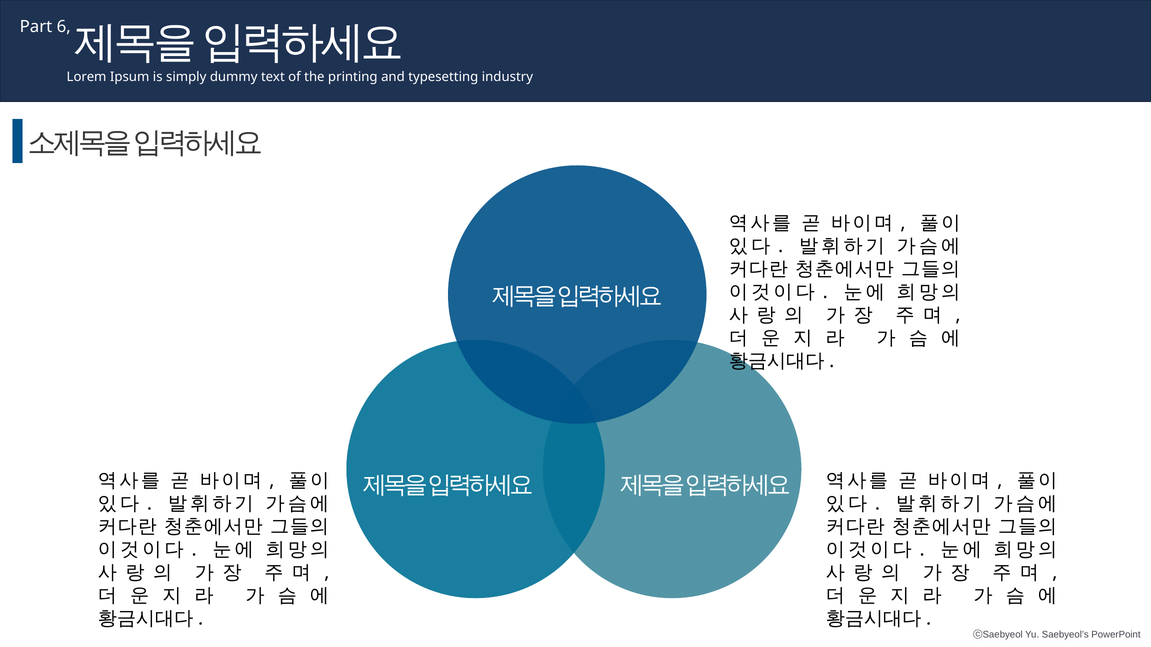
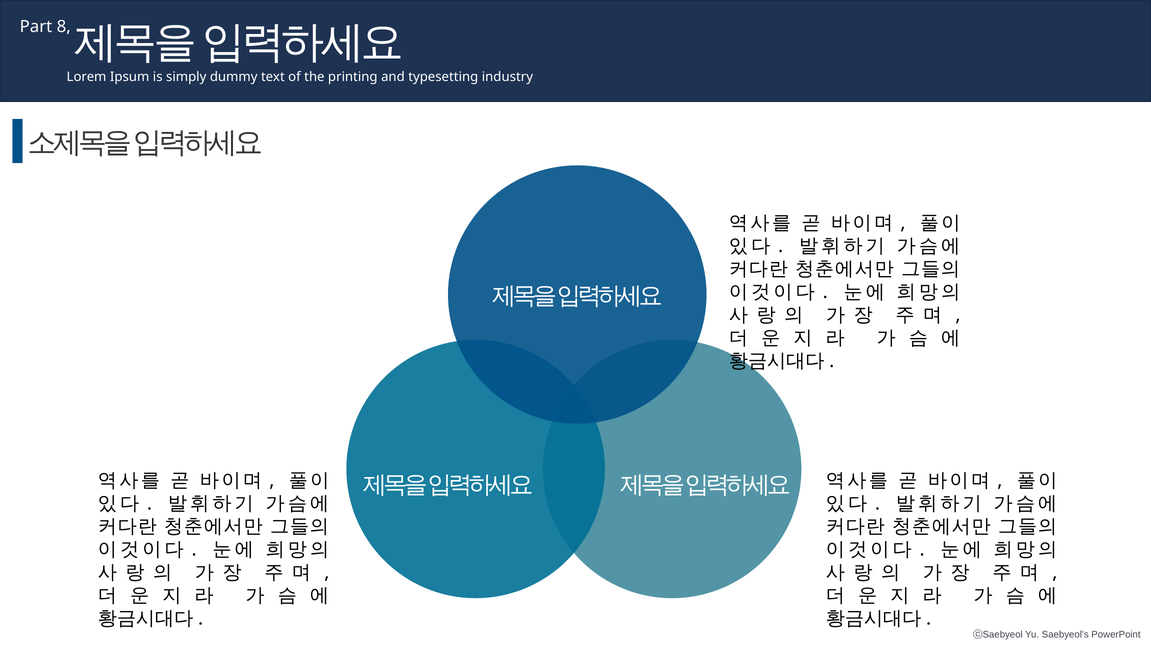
6: 6 -> 8 (64, 27)
